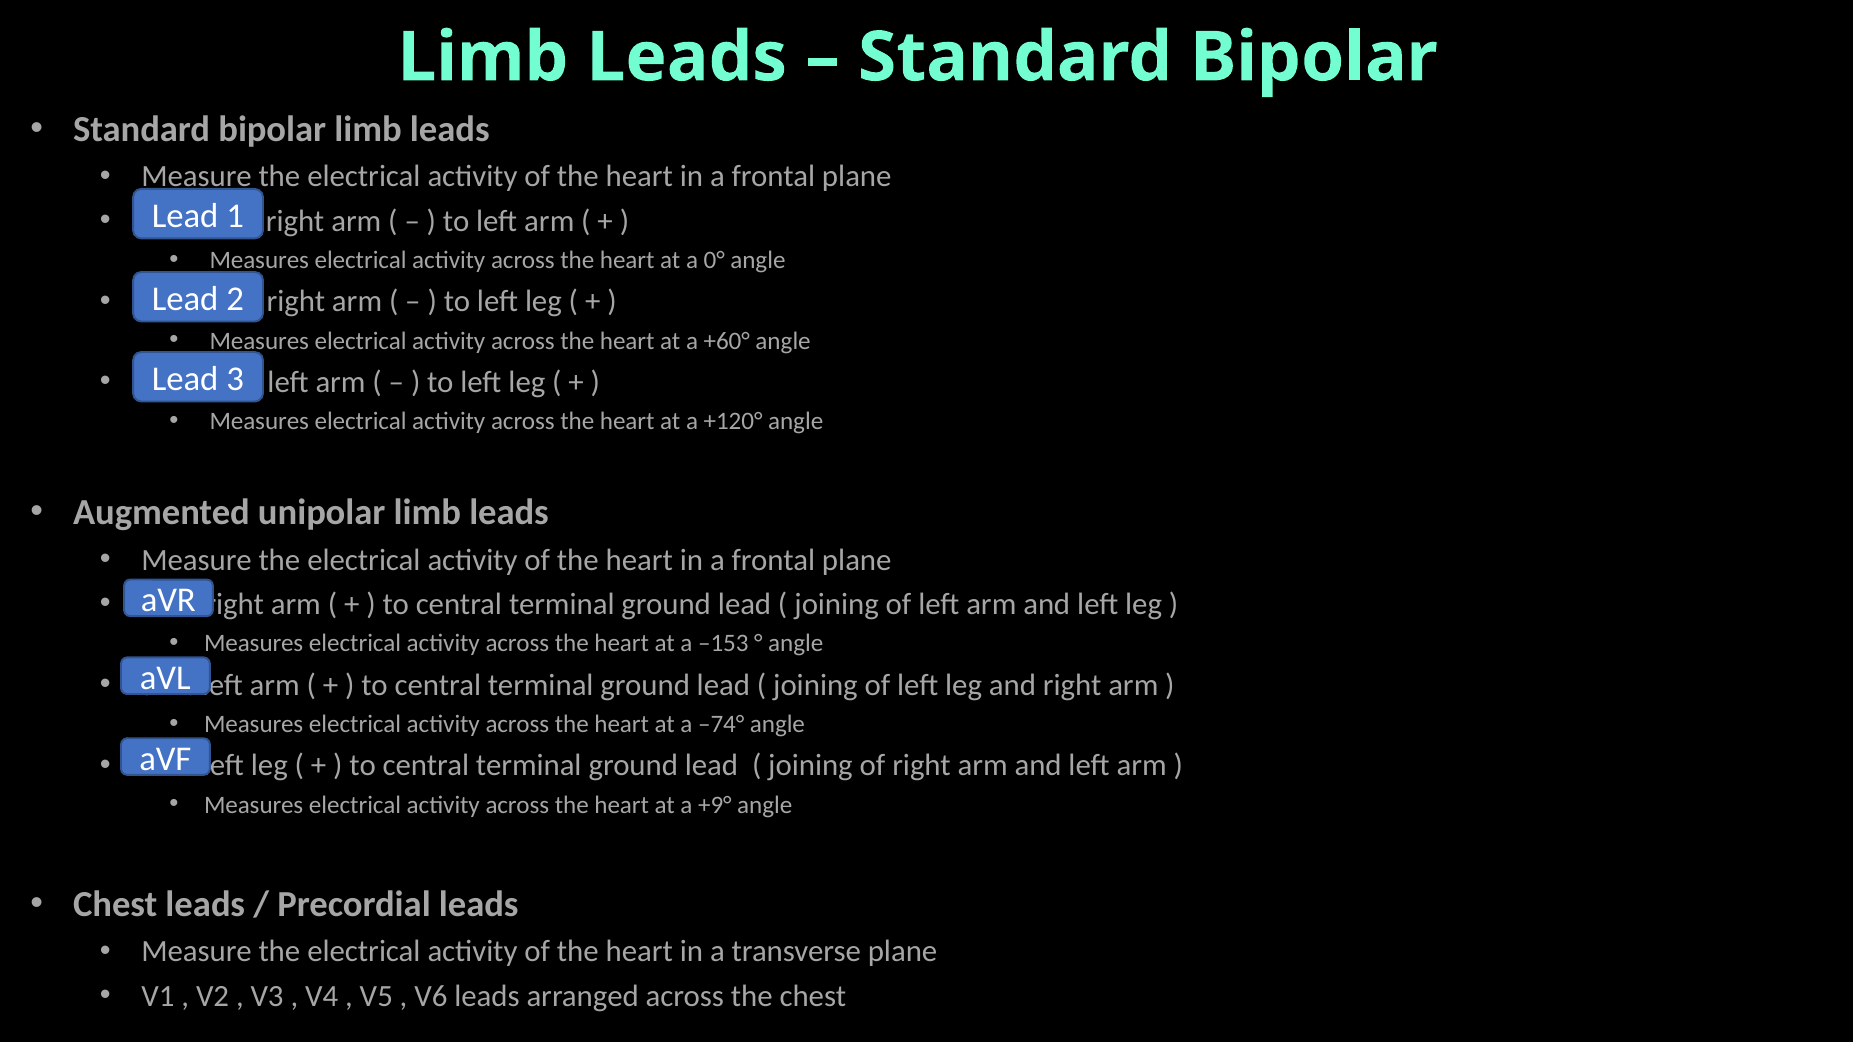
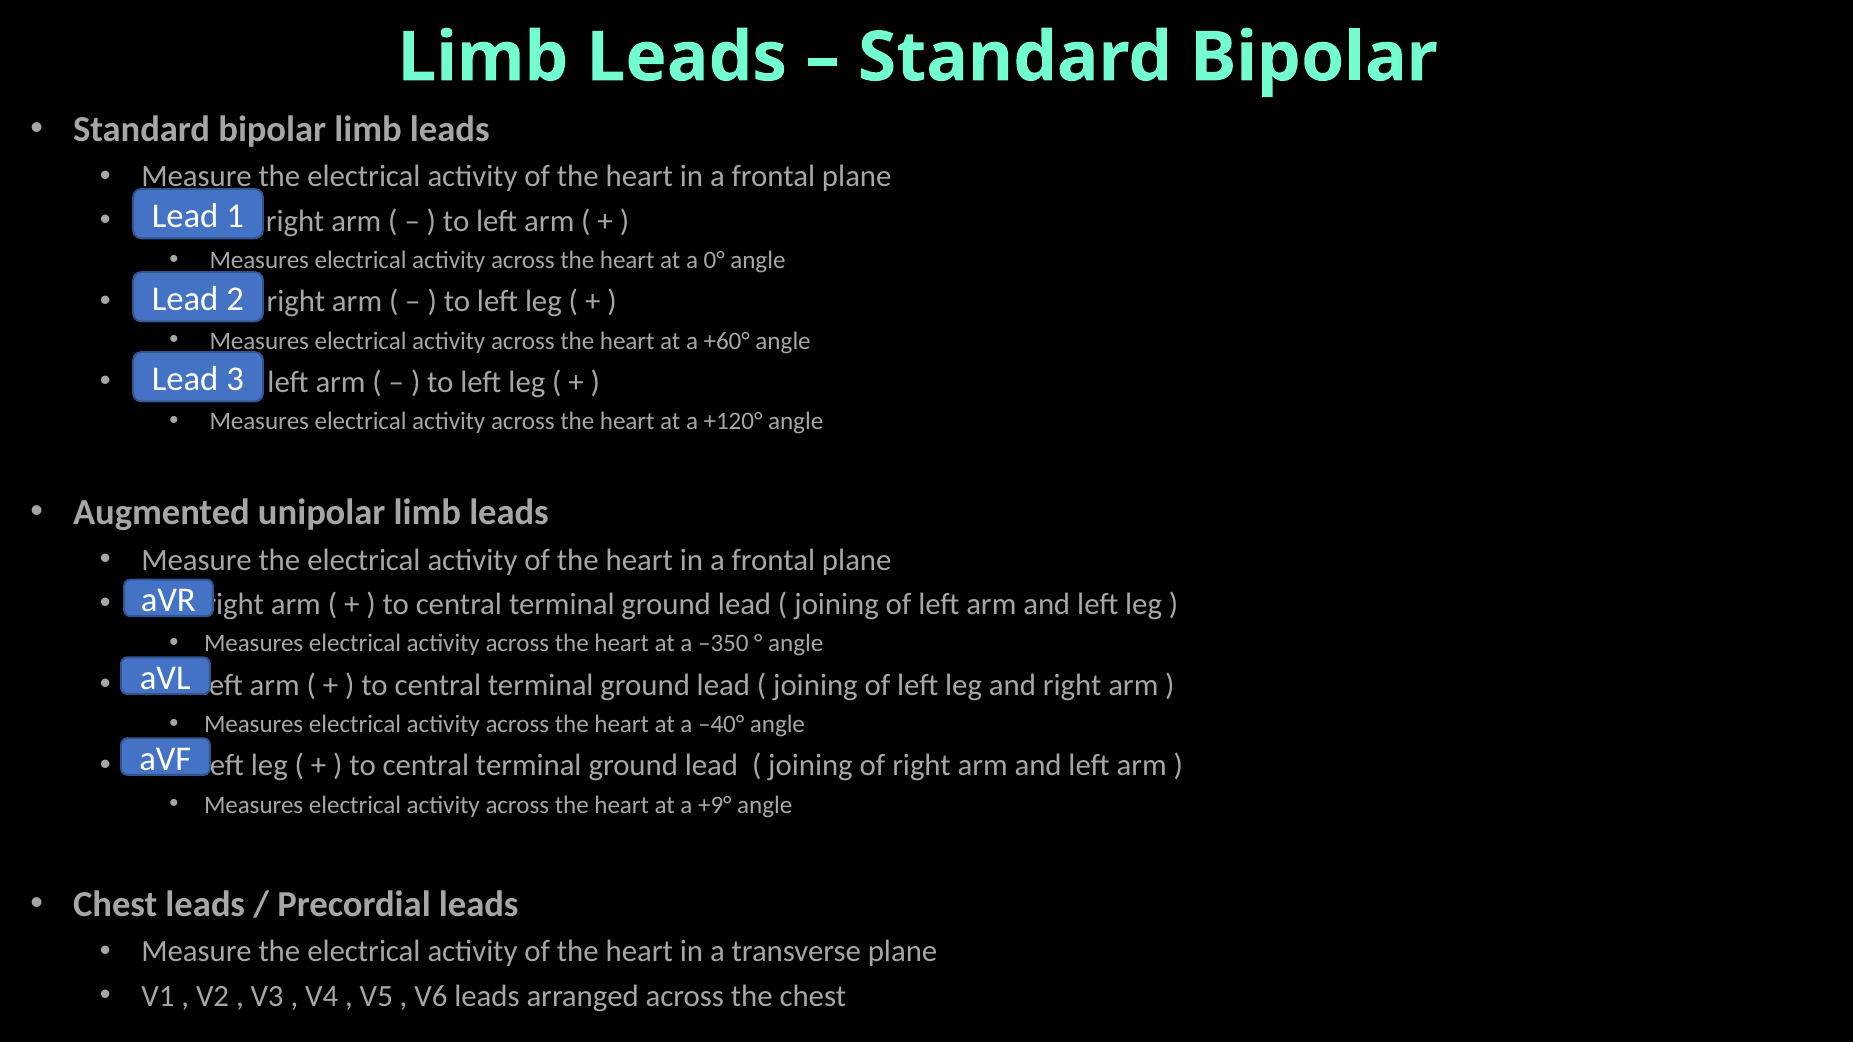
–153: –153 -> –350 (723, 644)
–74°: –74° -> –40° (721, 724)
